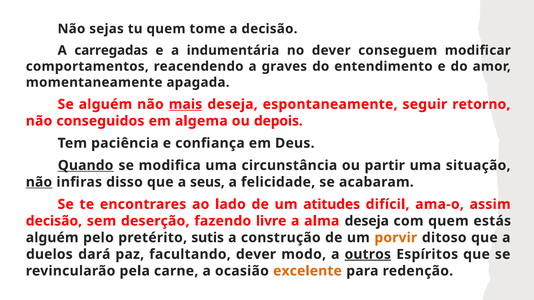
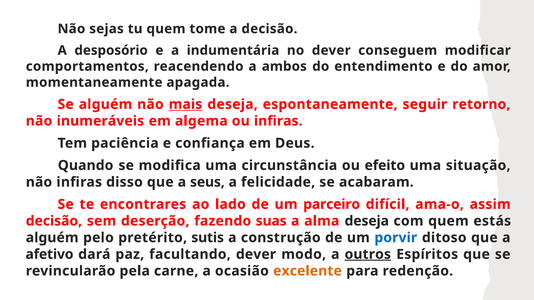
carregadas: carregadas -> desposório (111, 50)
graves: graves -> ambos (284, 66)
conseguidos: conseguidos -> inumeráveis (100, 121)
ou depois: depois -> infiras (278, 121)
Quando underline: present -> none (86, 166)
partir: partir -> efeito (385, 166)
não underline: present -> none (39, 182)
atitudes: atitudes -> parceiro (332, 205)
livre: livre -> suas (271, 221)
porvir colour: orange -> blue (396, 238)
duelos: duelos -> afetivo (50, 255)
